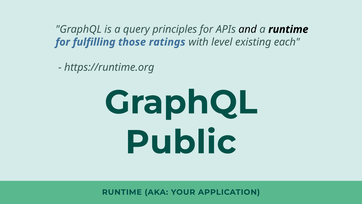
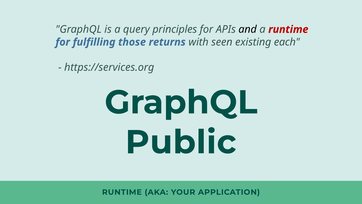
runtime colour: black -> red (288, 29)
ratings: ratings -> returns (167, 42)
level: level -> seen (222, 42)
https://runtime.org: https://runtime.org -> https://services.org (109, 67)
